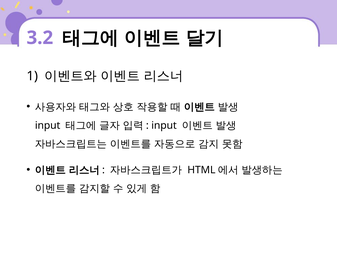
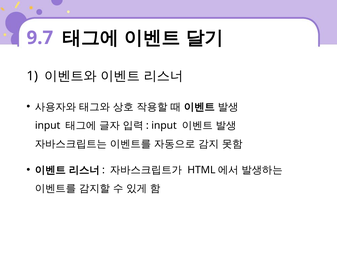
3.2: 3.2 -> 9.7 (40, 38)
